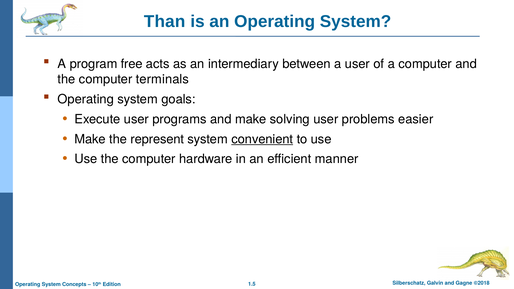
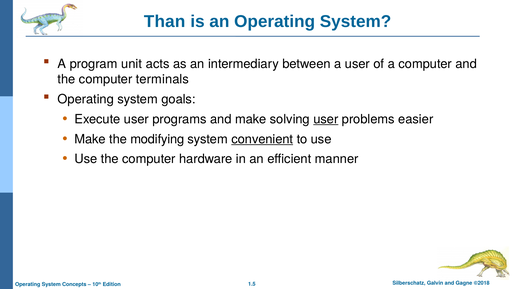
free: free -> unit (132, 64)
user underline: none -> present (326, 119)
represent: represent -> modifying (157, 139)
